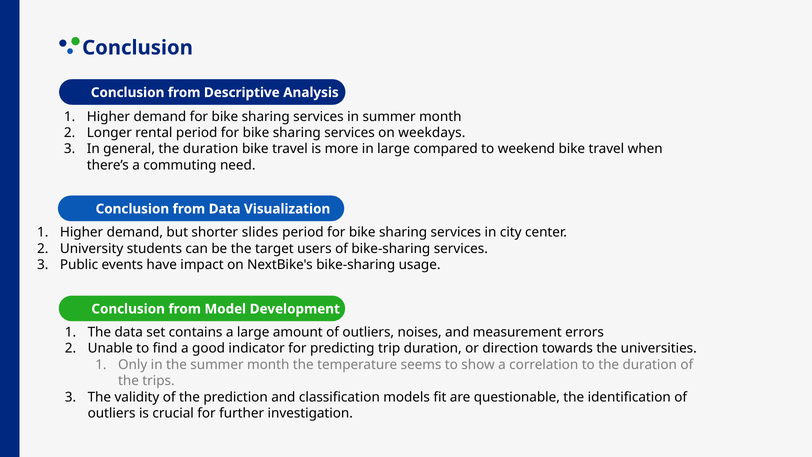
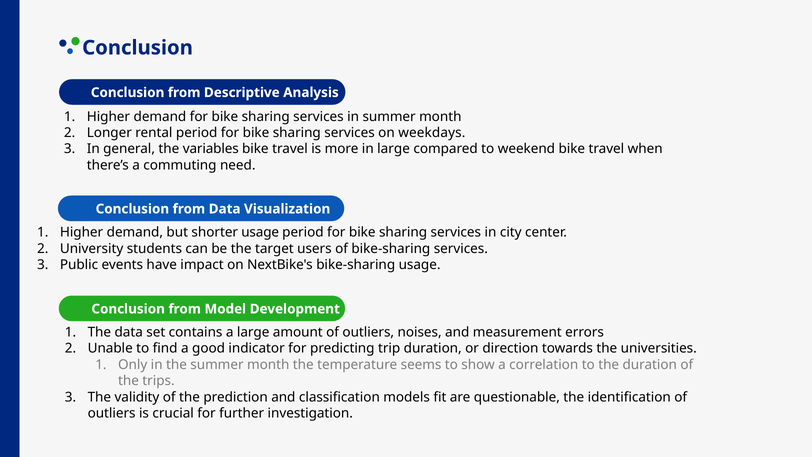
general the duration: duration -> variables (211, 149)
shorter slides: slides -> usage (260, 232)
